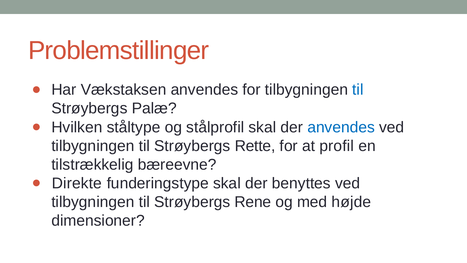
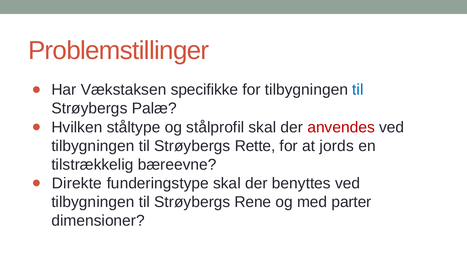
Vækstaksen anvendes: anvendes -> specifikke (204, 90)
anvendes colour: blue -> red (341, 127)
profil: profil -> jords (337, 146)
højde: højde -> parter (352, 202)
